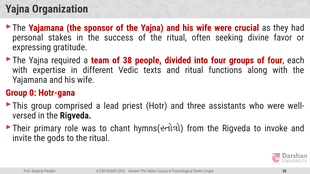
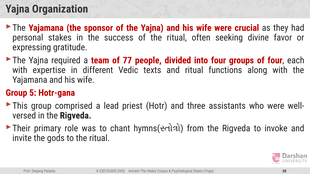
38: 38 -> 77 (127, 60)
0: 0 -> 5 (33, 93)
